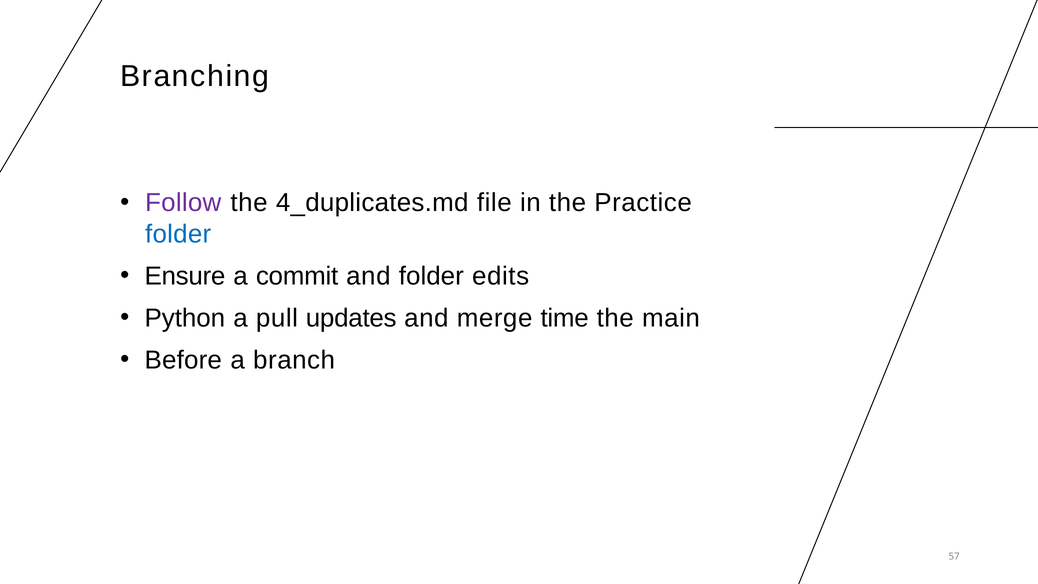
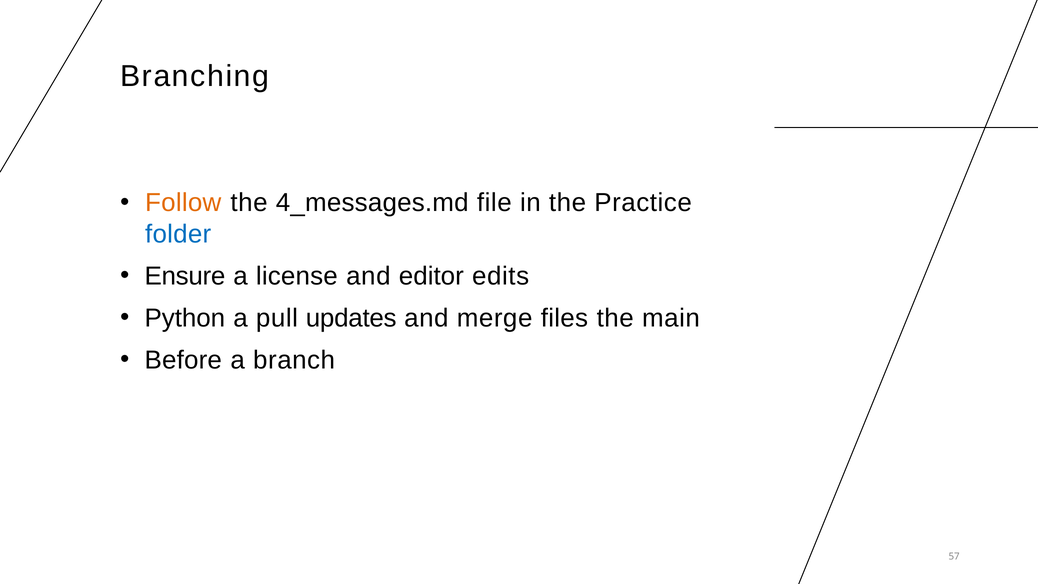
Follow colour: purple -> orange (183, 203)
4_duplicates.md: 4_duplicates.md -> 4_messages.md (372, 203)
commit: commit -> license (297, 276)
and folder: folder -> editor (431, 276)
time: time -> files (564, 318)
